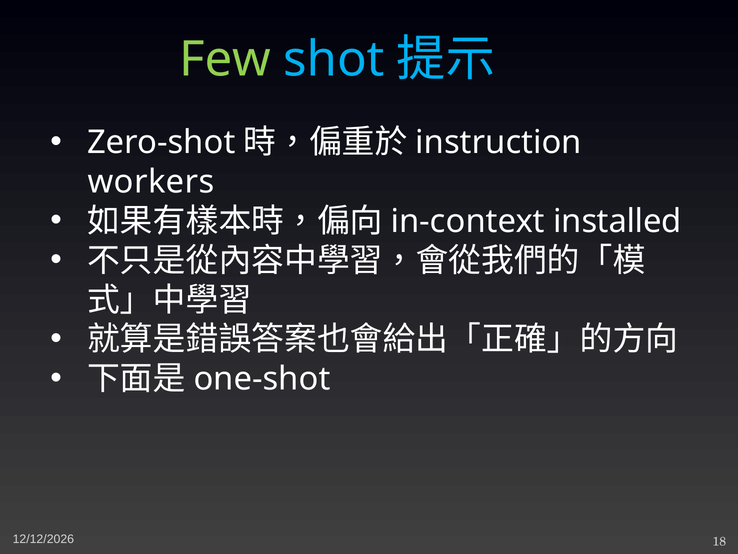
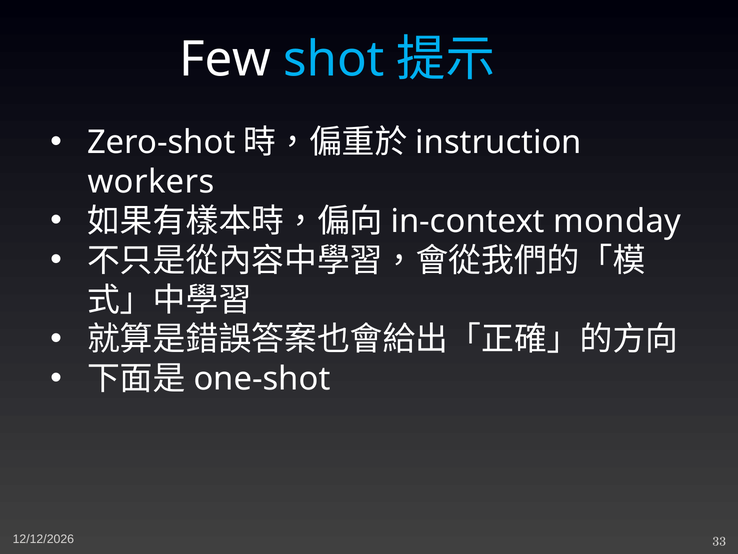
Few colour: light green -> white (225, 59)
installed: installed -> monday (617, 221)
18: 18 -> 33 (719, 541)
